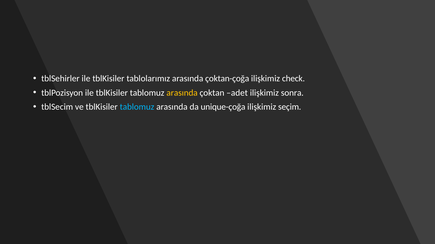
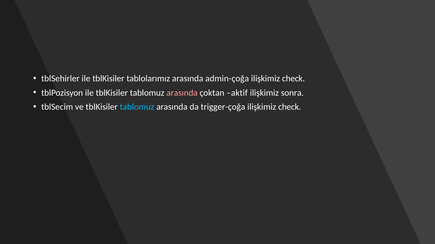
çoktan-çoğa: çoktan-çoğa -> admin-çoğa (227, 79)
arasında colour: yellow -> pink (182, 93)
adet: adet -> aktif (237, 93)
unique-çoğa: unique-çoğa -> trigger-çoğa (223, 107)
seçim: seçim -> check (290, 107)
